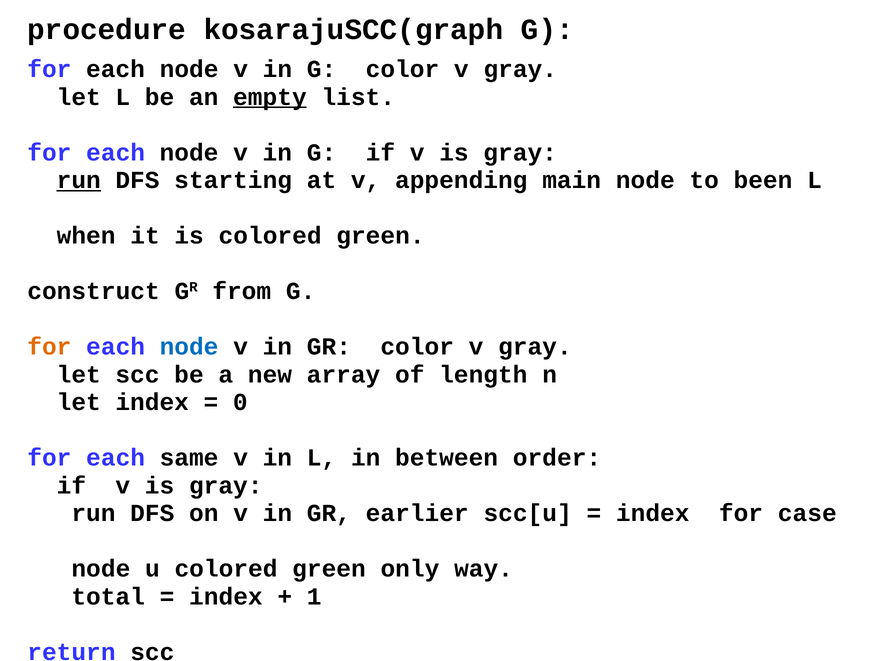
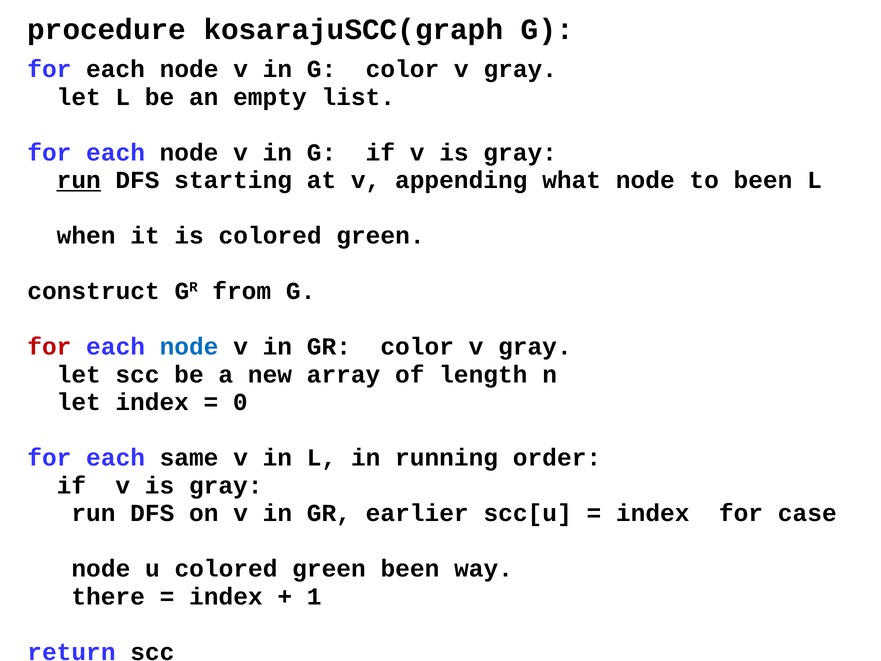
empty underline: present -> none (270, 97)
main: main -> what (572, 180)
for colour: orange -> red (49, 347)
between: between -> running (447, 458)
green only: only -> been (410, 569)
total: total -> there (108, 596)
